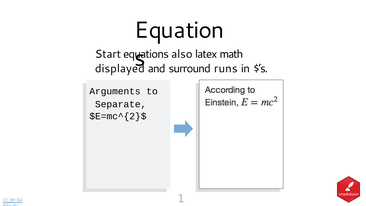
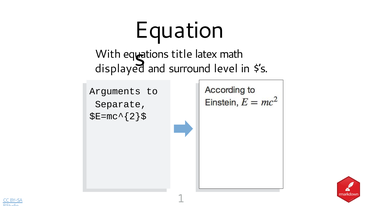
Start: Start -> With (108, 54)
also: also -> title (182, 54)
runs: runs -> level (226, 68)
